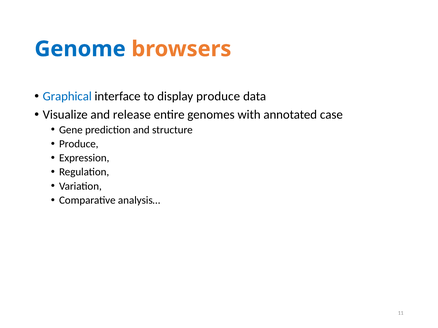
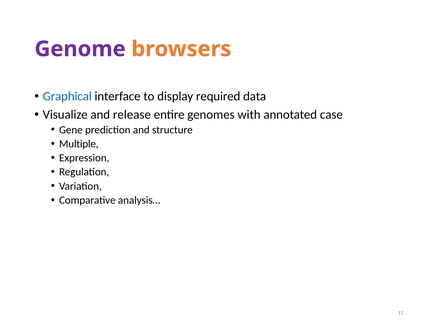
Genome colour: blue -> purple (80, 49)
display produce: produce -> required (218, 96)
Produce: Produce -> Multiple (79, 144)
